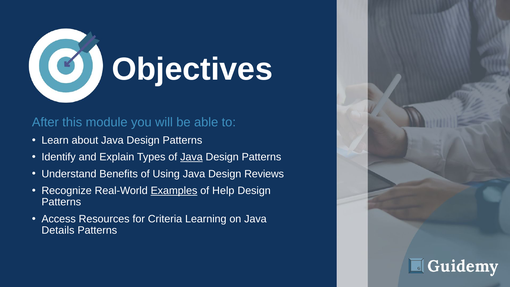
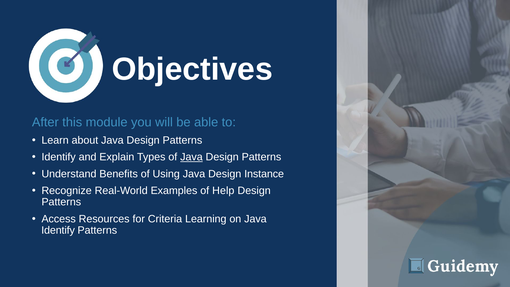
Reviews: Reviews -> Instance (264, 174)
Examples underline: present -> none (174, 191)
Details: Details -> Identify (58, 230)
